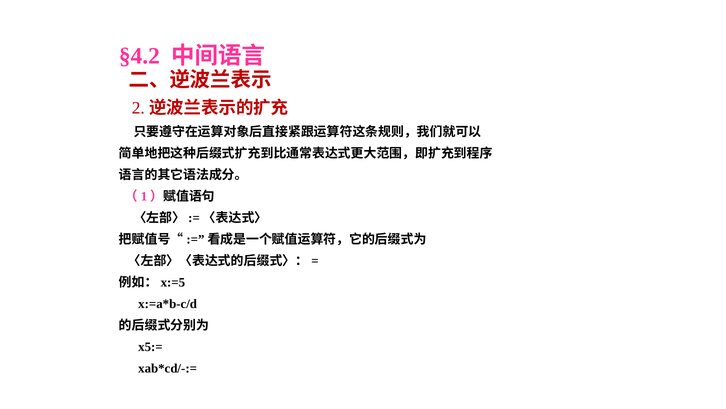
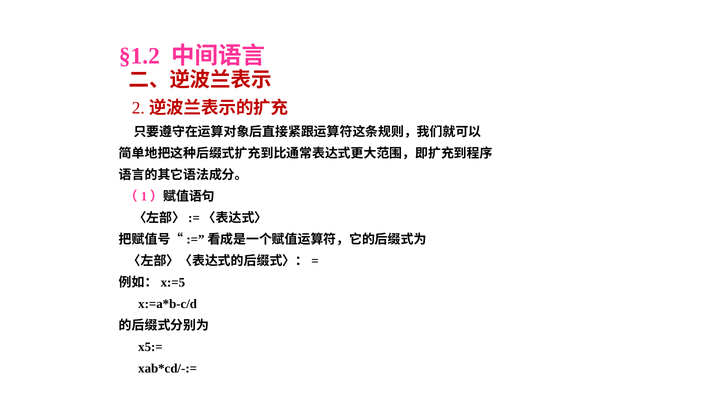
§4.2: §4.2 -> §1.2 (139, 56)
